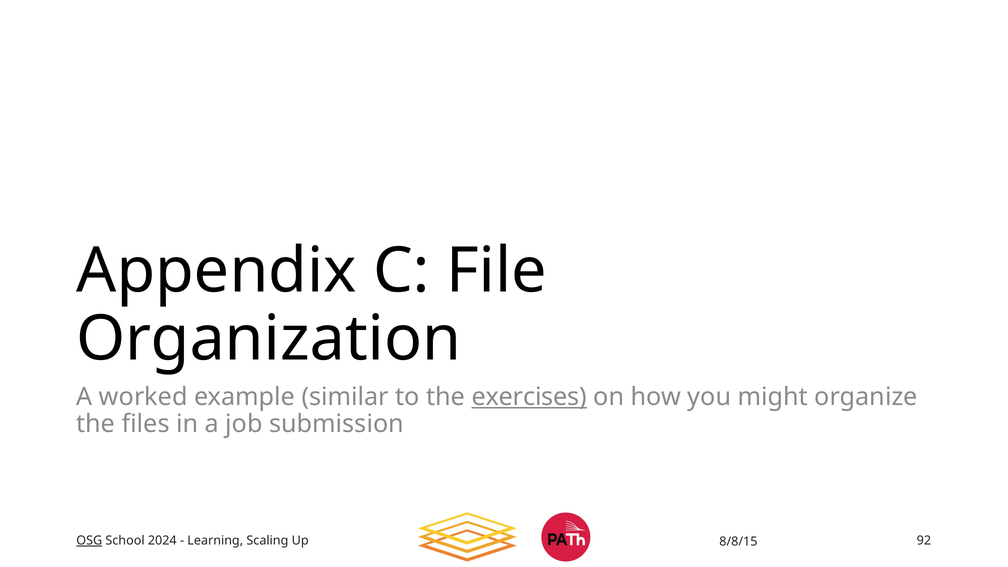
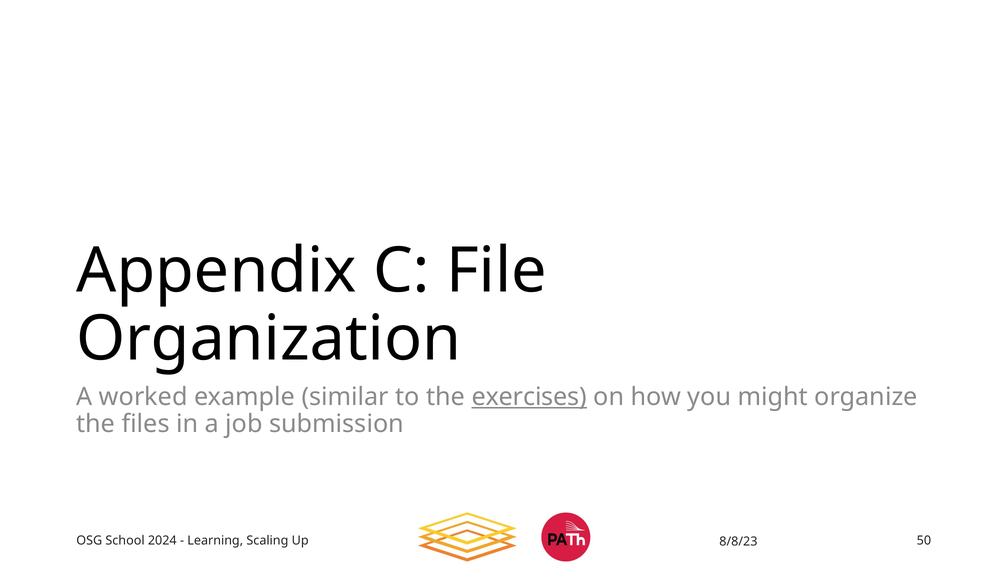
OSG underline: present -> none (89, 540)
92: 92 -> 50 (924, 540)
8/8/15: 8/8/15 -> 8/8/23 (738, 541)
